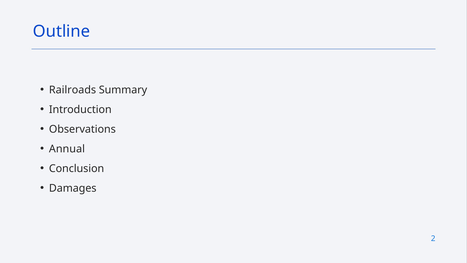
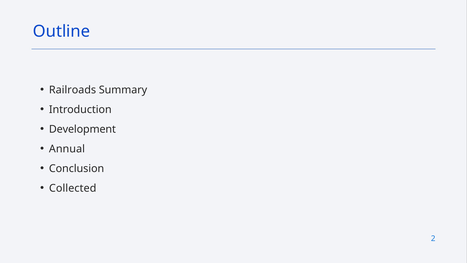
Observations: Observations -> Development (82, 129)
Damages: Damages -> Collected (73, 188)
